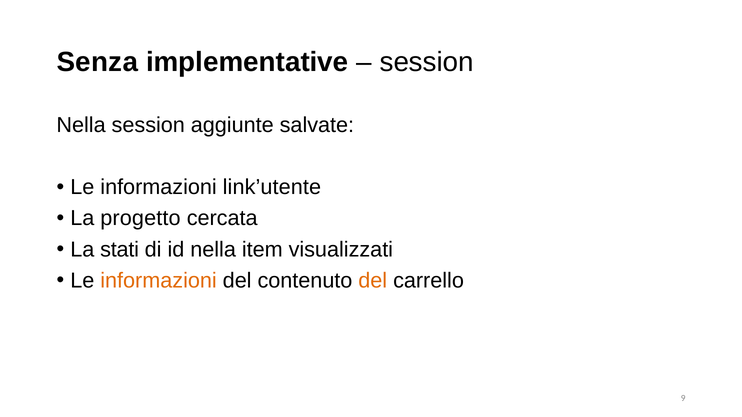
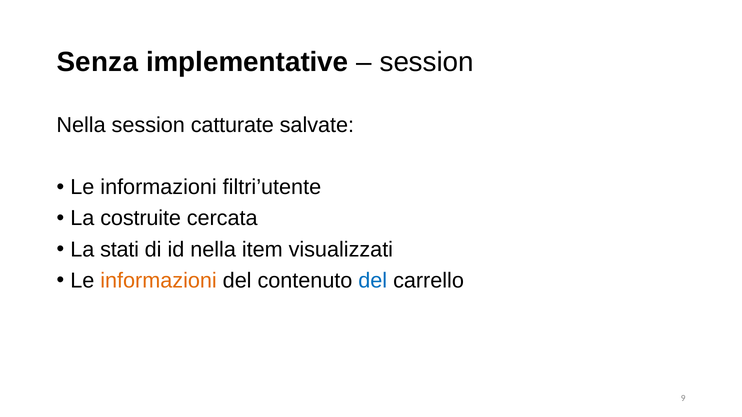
aggiunte: aggiunte -> catturate (232, 125)
link’utente: link’utente -> filtri’utente (272, 187)
progetto: progetto -> costruite (141, 219)
del colour: orange -> blue (373, 281)
